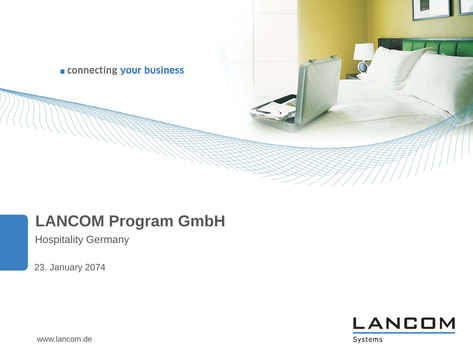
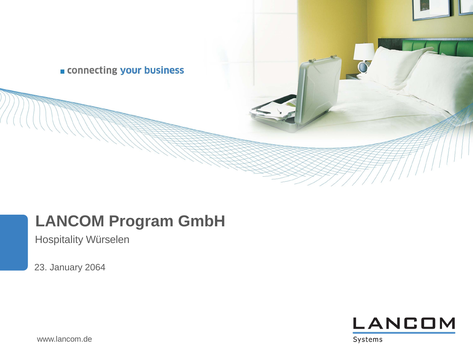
Germany: Germany -> Würselen (108, 240)
2074: 2074 -> 2064 (95, 267)
